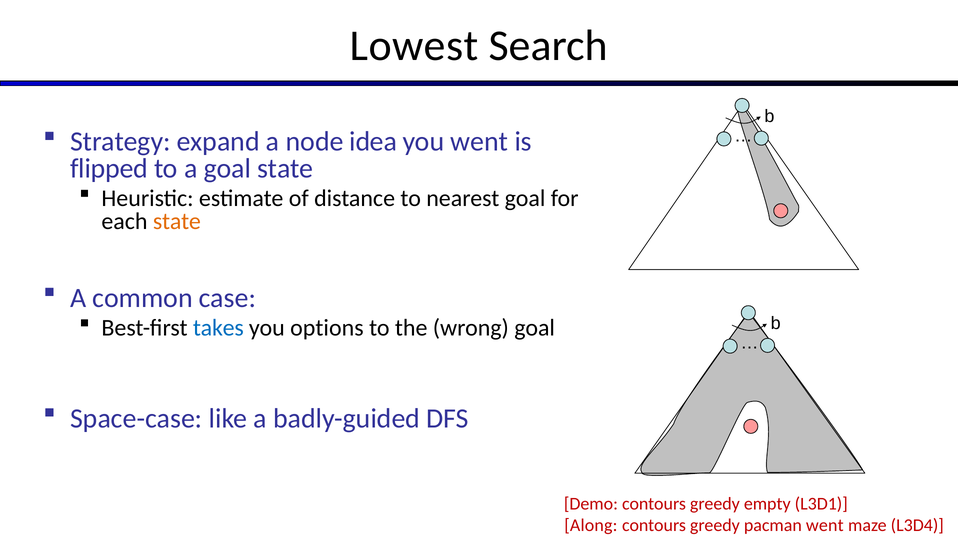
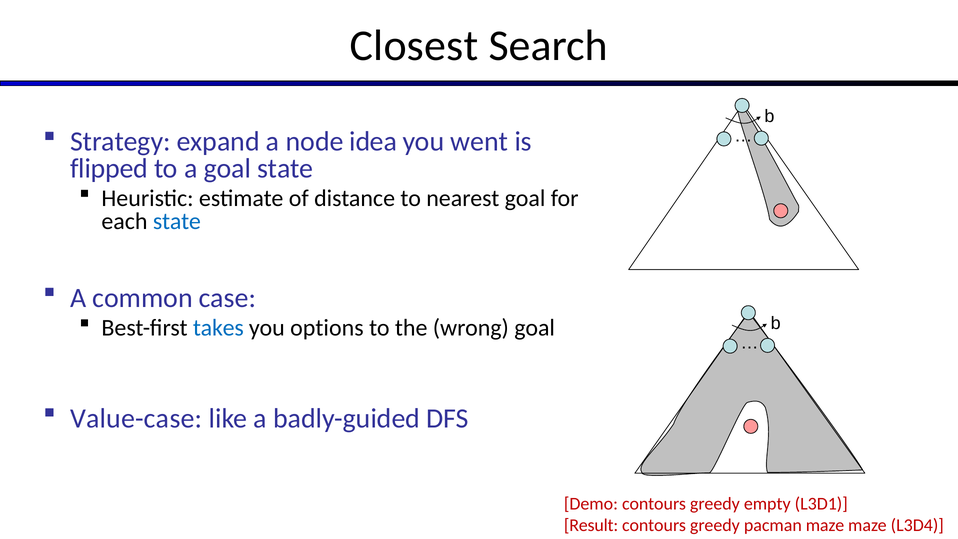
Lowest: Lowest -> Closest (414, 46)
state colour: orange -> blue (177, 221)
Space-case: Space-case -> Value-case (136, 418)
Along: Along -> Result (591, 525)
pacman went: went -> maze (825, 525)
